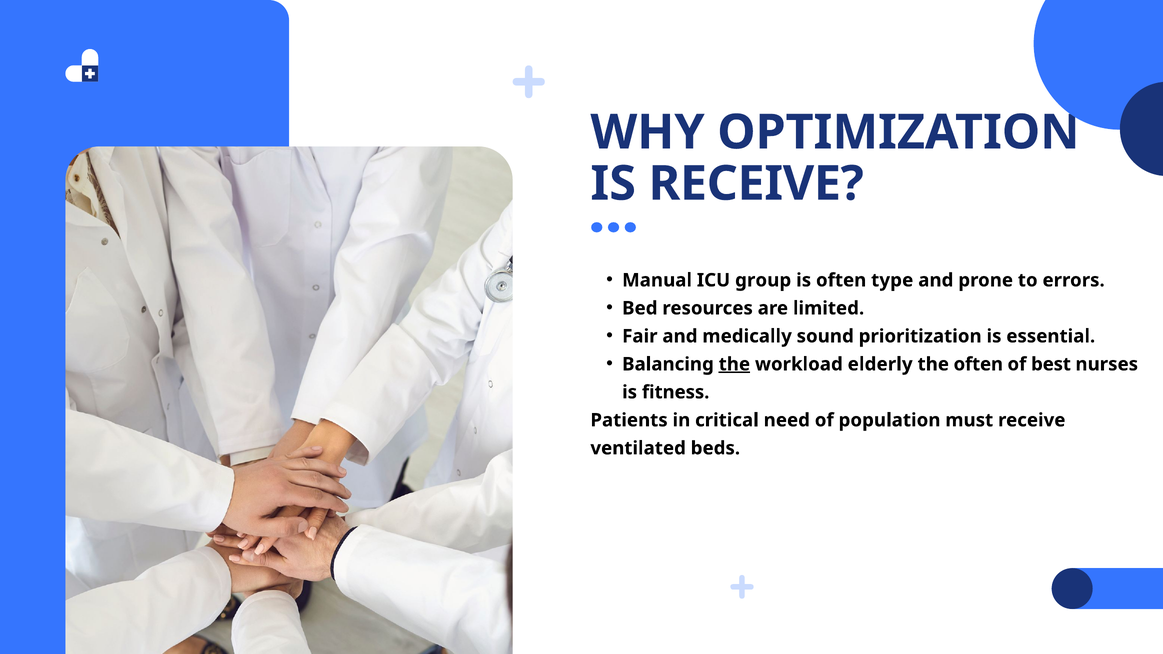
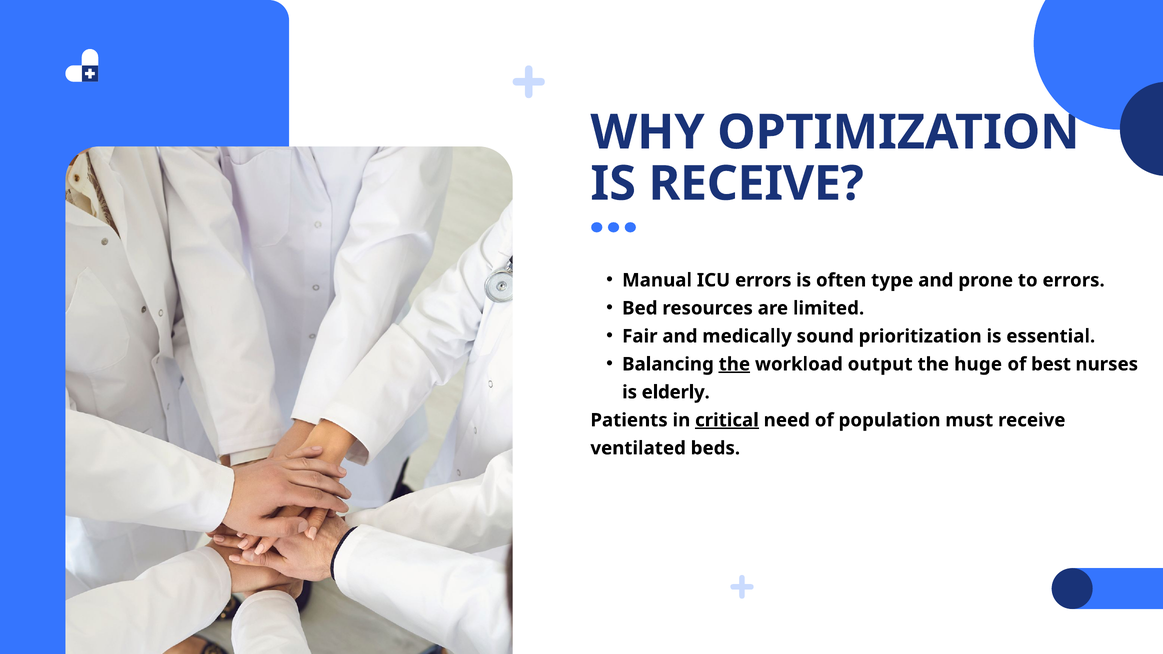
ICU group: group -> errors (763, 280)
elderly: elderly -> output (880, 364)
the often: often -> huge (978, 364)
fitness: fitness -> elderly (676, 392)
critical underline: none -> present (727, 420)
